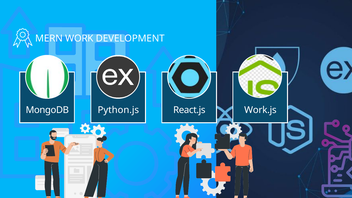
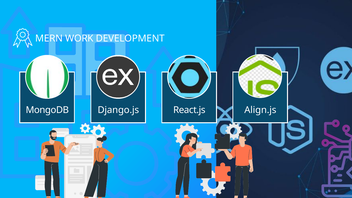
Python.js: Python.js -> Django.js (118, 110)
Work.js: Work.js -> Align.js (260, 110)
